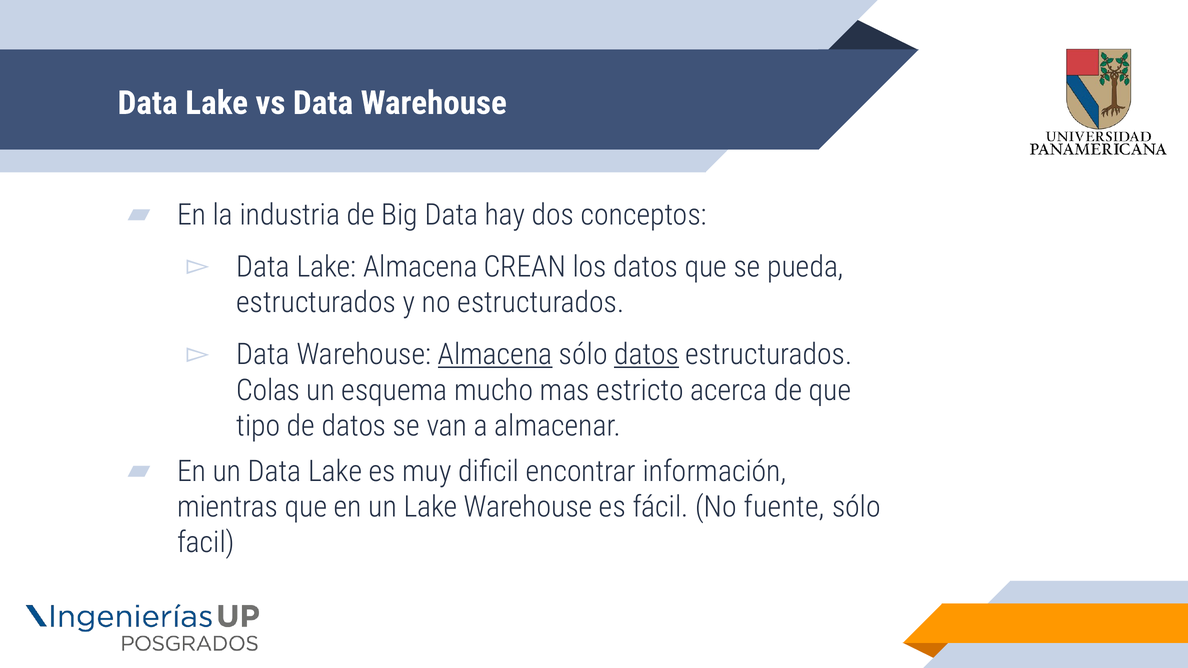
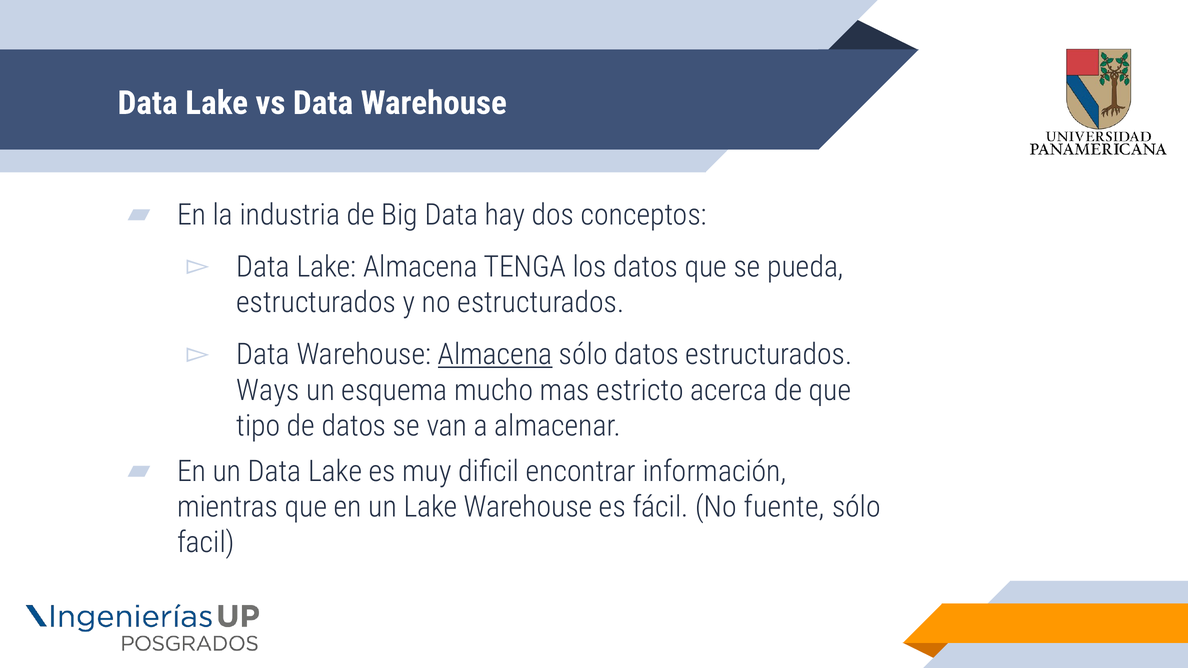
CREAN: CREAN -> TENGA (525, 267)
datos underline: present -> none (647, 355)
Colas: Colas -> Ways (268, 390)
